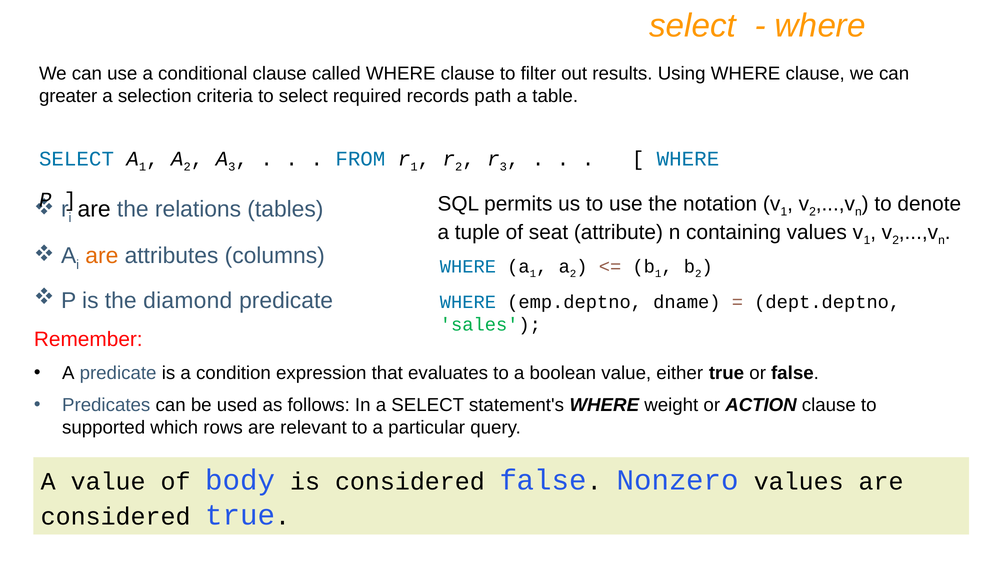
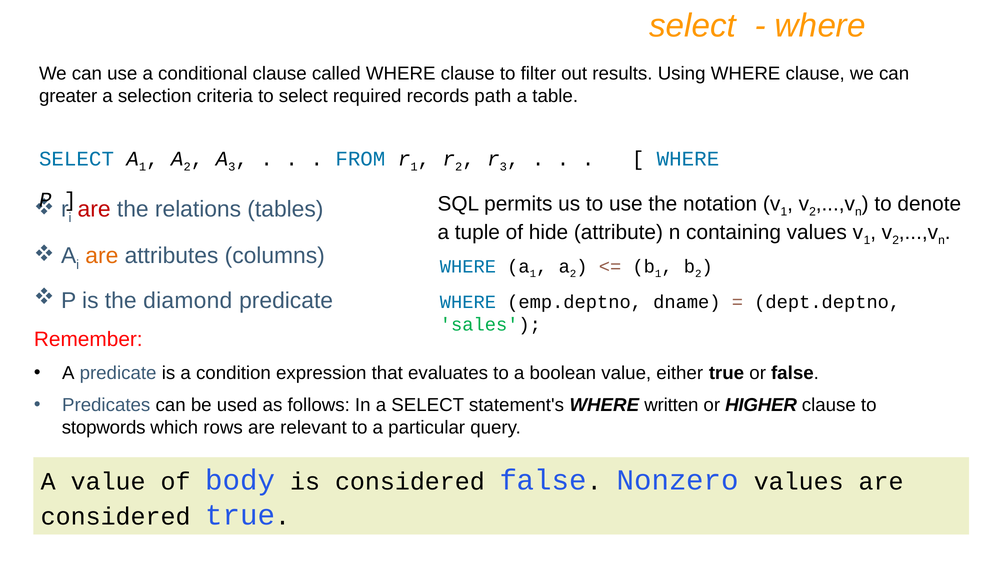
are colour: black -> red (94, 209)
seat: seat -> hide (549, 232)
weight: weight -> written (671, 405)
ACTION: ACTION -> HIGHER (761, 405)
supported: supported -> stopwords (104, 428)
